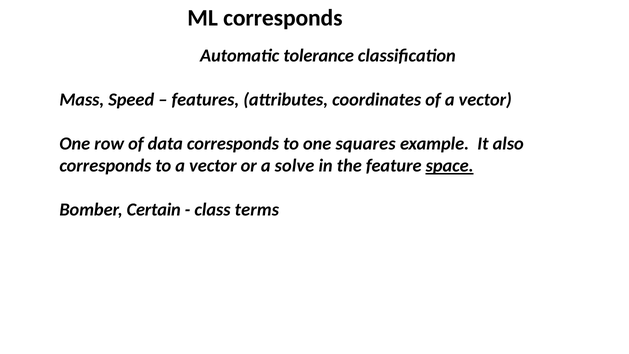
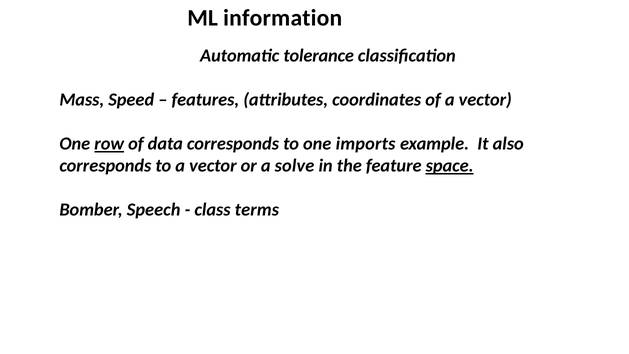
ML corresponds: corresponds -> information (283, 18)
row underline: none -> present (109, 144)
squares: squares -> imports (366, 144)
Certain: Certain -> Speech (154, 210)
